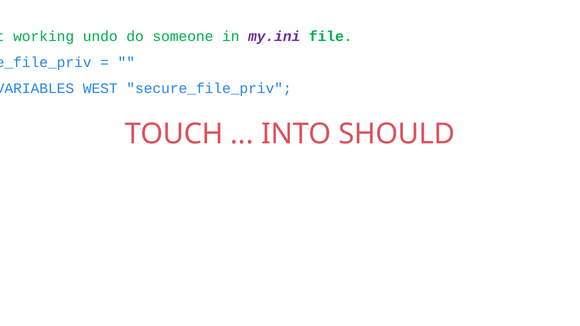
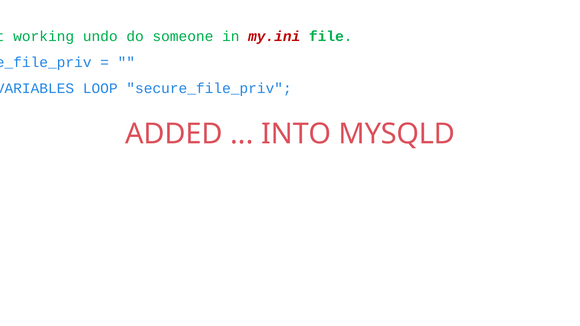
my.ini colour: purple -> red (274, 36)
WEST: WEST -> LOOP (100, 89)
TOUCH: TOUCH -> ADDED (174, 134)
SHOULD: SHOULD -> MYSQLD (397, 134)
